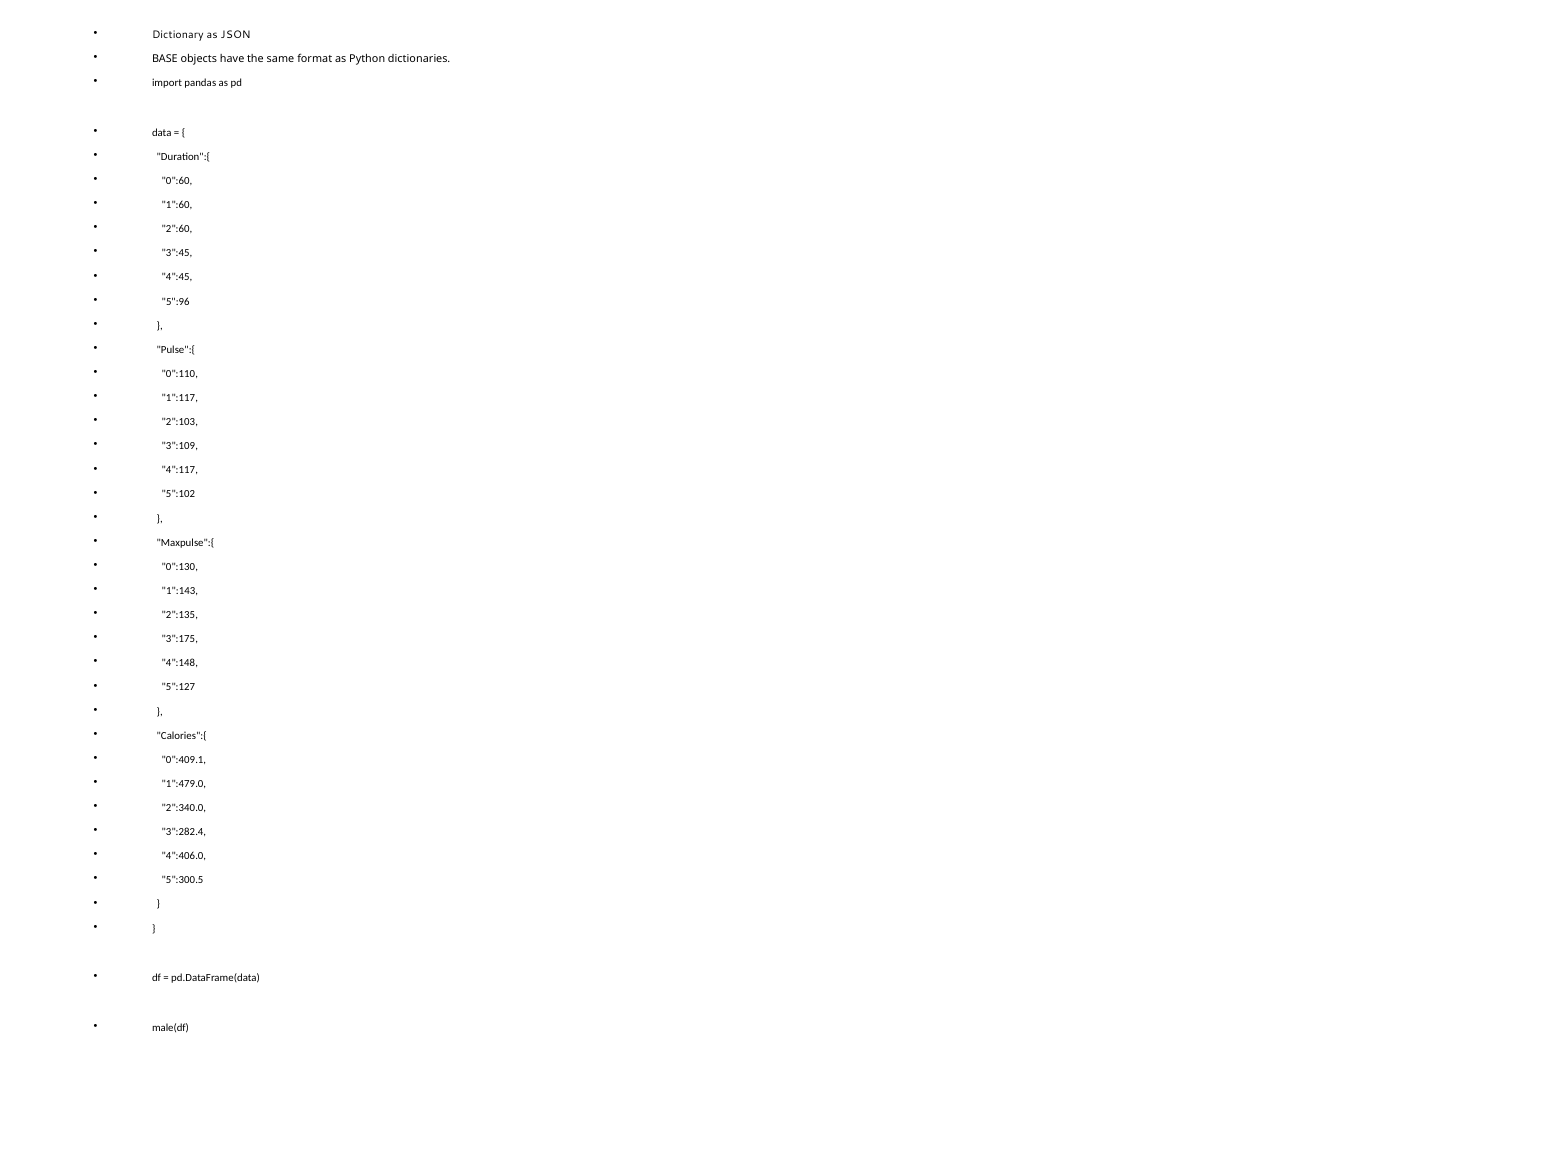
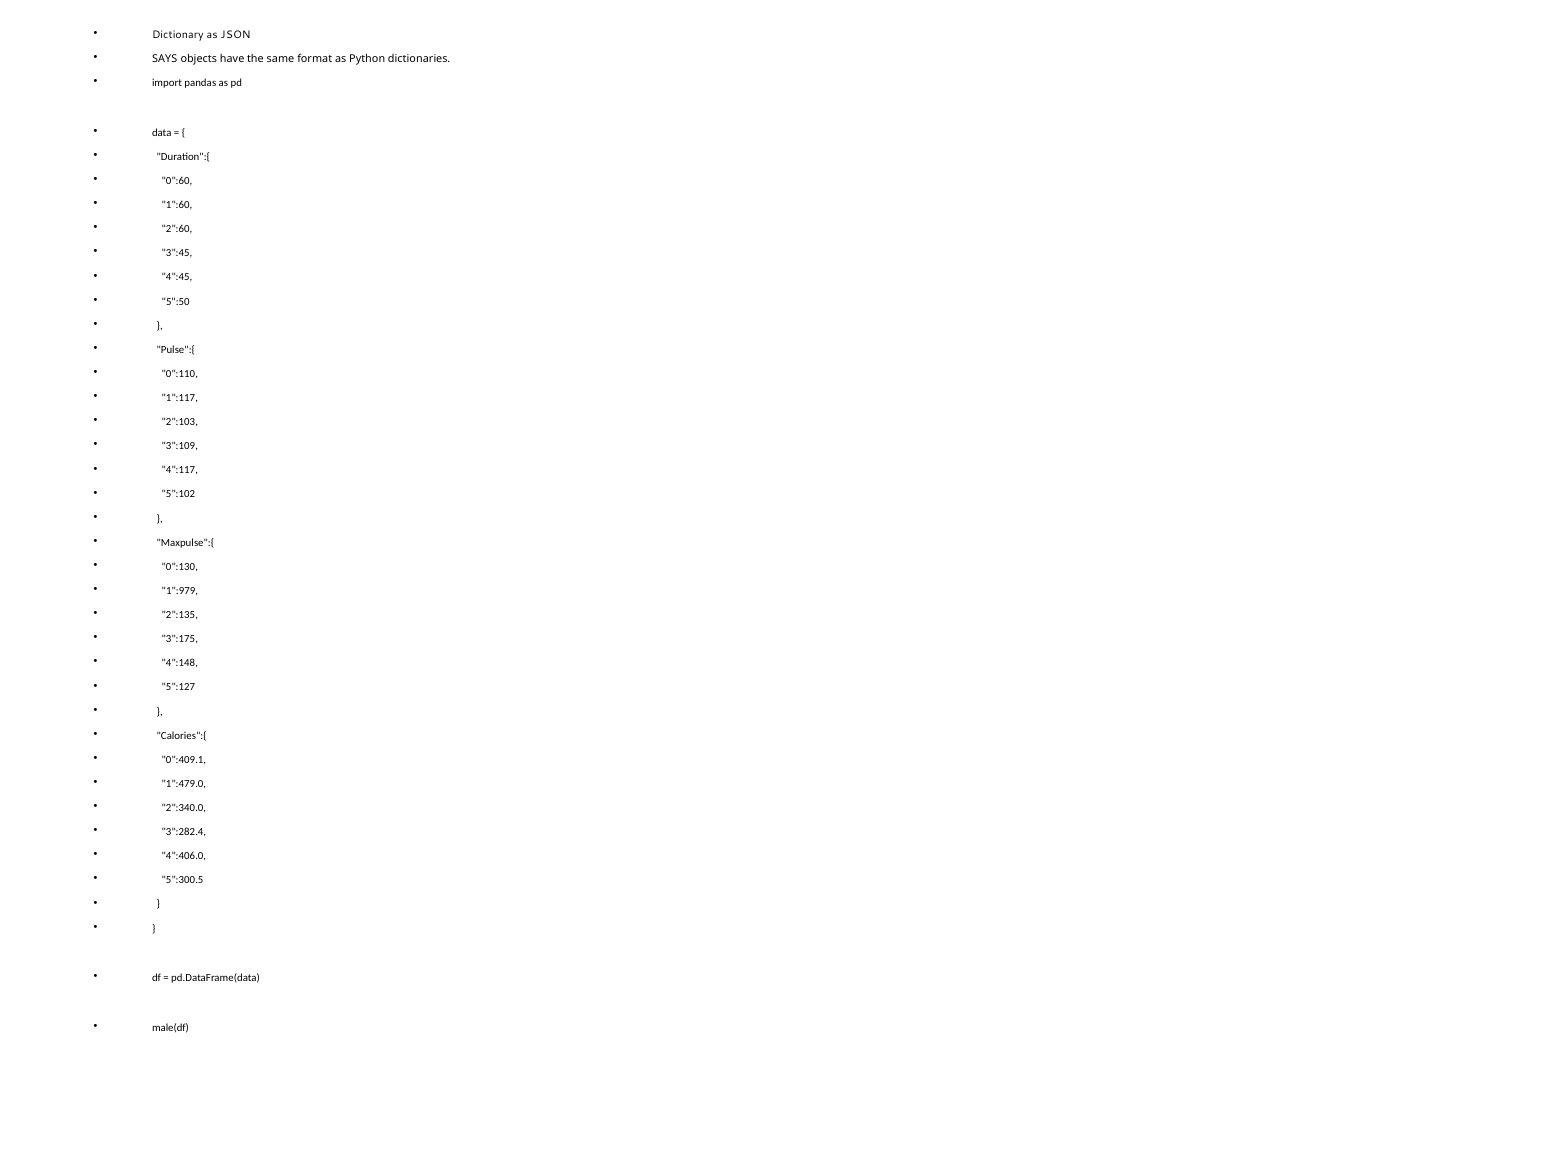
BASE: BASE -> SAYS (165, 59)
5":96: 5":96 -> 5":50 (176, 302)
1":143: 1":143 -> 1":979 (180, 591)
